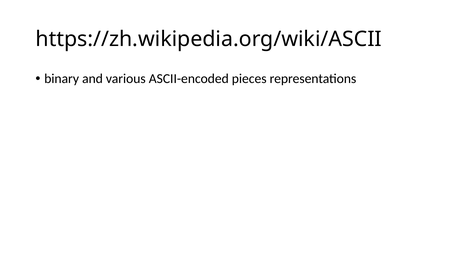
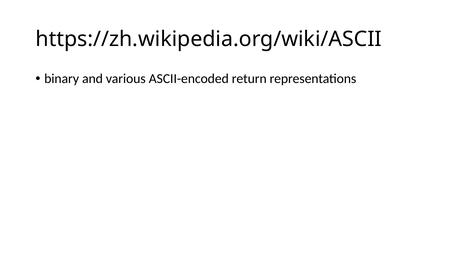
pieces: pieces -> return (249, 79)
